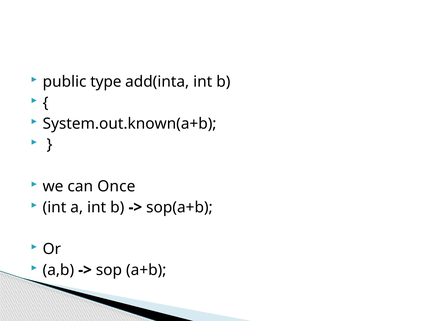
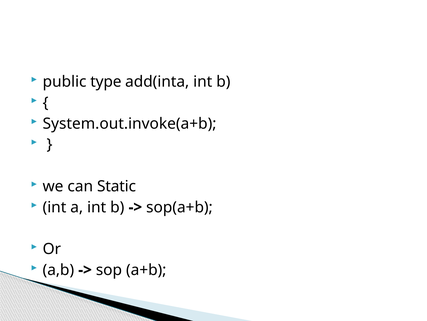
System.out.known(a+b: System.out.known(a+b -> System.out.invoke(a+b (130, 123)
Once: Once -> Static (117, 186)
